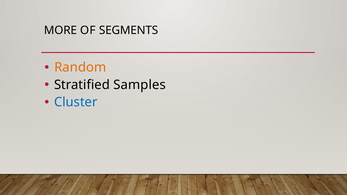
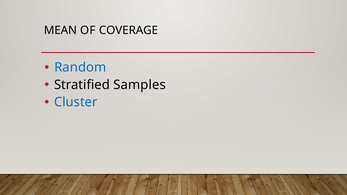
MORE: MORE -> MEAN (60, 30)
SEGMENTS: SEGMENTS -> COVERAGE (129, 30)
Random colour: orange -> blue (80, 67)
